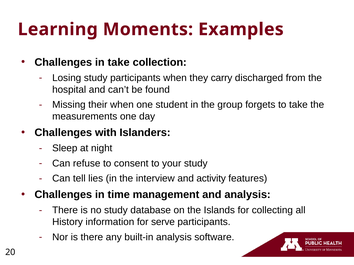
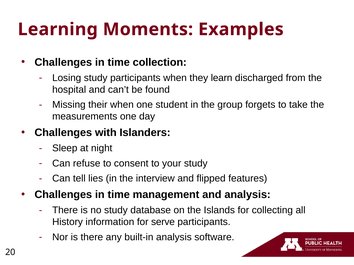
take: take -> time (119, 62)
carry: carry -> learn (222, 78)
activity: activity -> flipped (211, 179)
